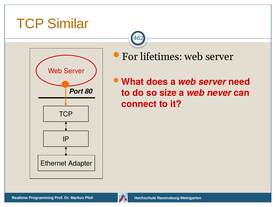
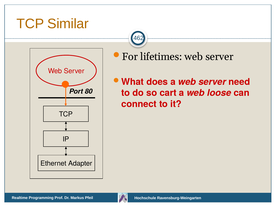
size: size -> cart (168, 93)
never: never -> loose (219, 93)
